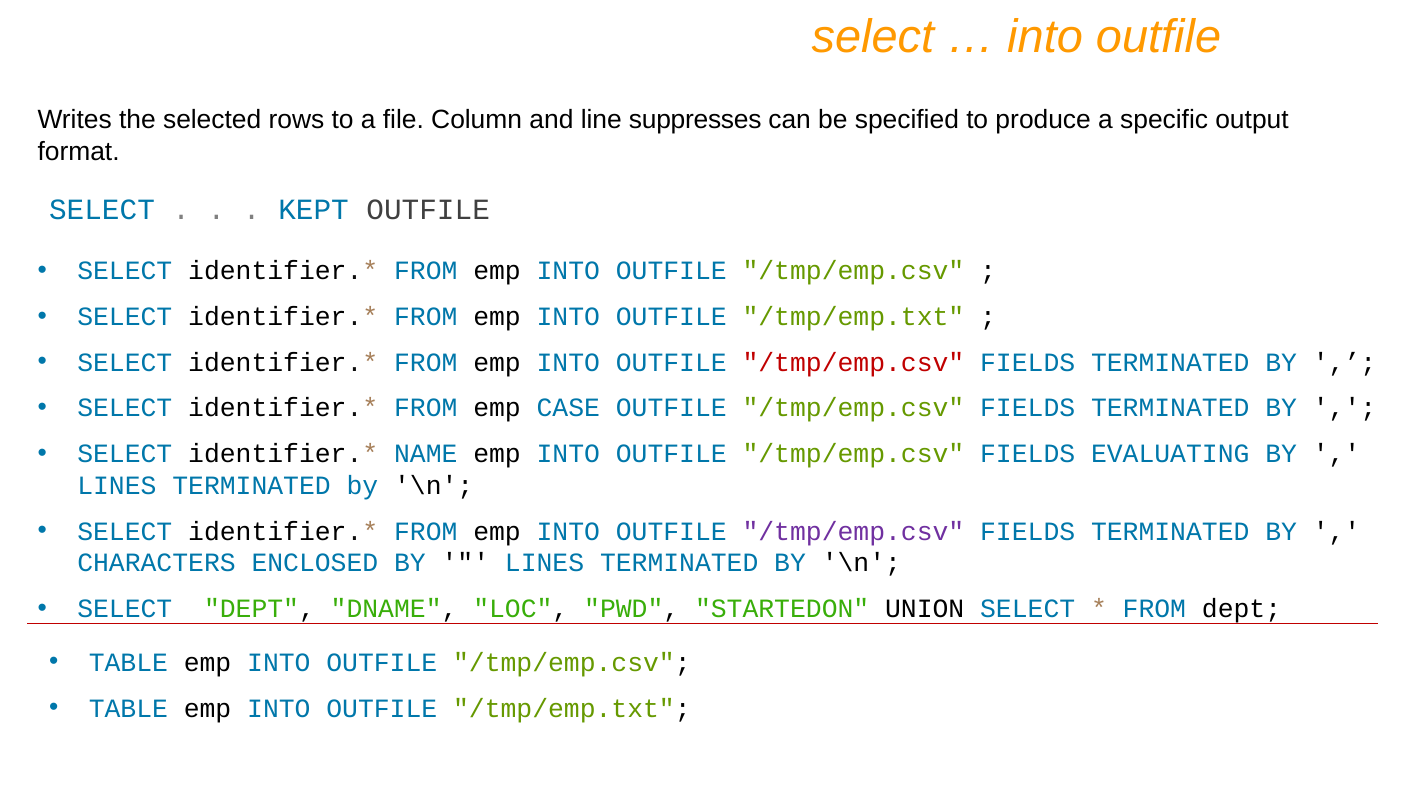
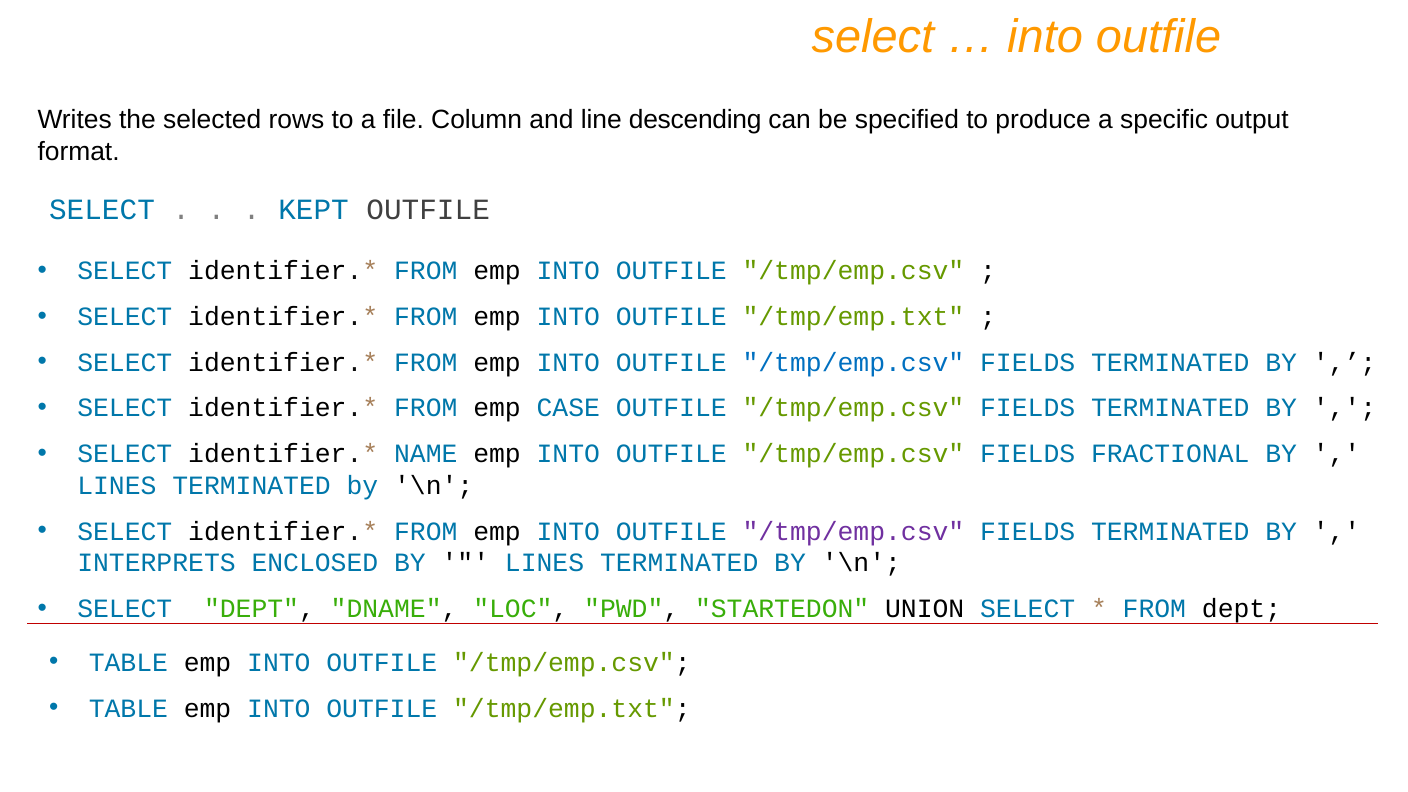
suppresses: suppresses -> descending (695, 120)
/tmp/emp.csv colour: red -> blue (853, 363)
EVALUATING: EVALUATING -> FRACTIONAL (1170, 454)
CHARACTERS: CHARACTERS -> INTERPRETS (156, 563)
